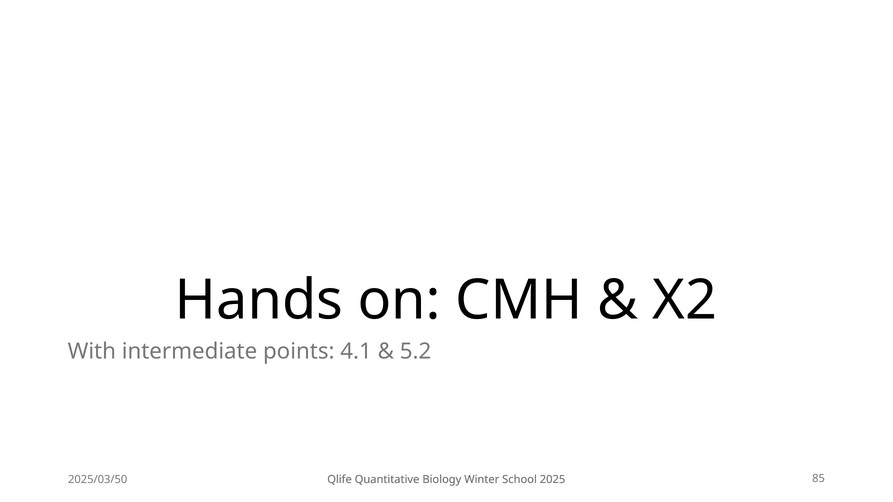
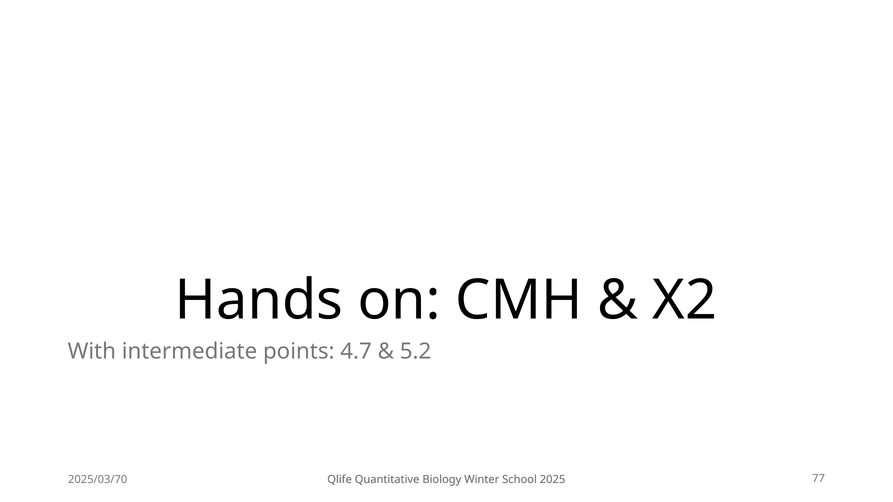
4.1: 4.1 -> 4.7 (356, 351)
2025/03/50: 2025/03/50 -> 2025/03/70 (98, 480)
85: 85 -> 77 (819, 479)
